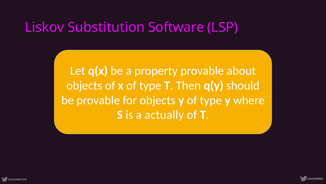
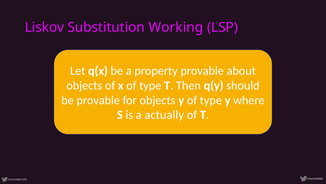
Software: Software -> Working (176, 27)
